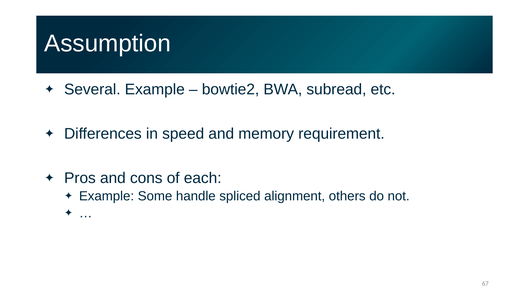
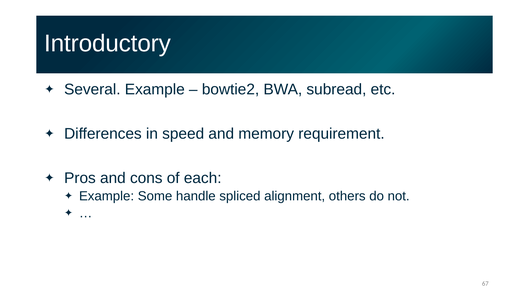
Assumption: Assumption -> Introductory (108, 43)
